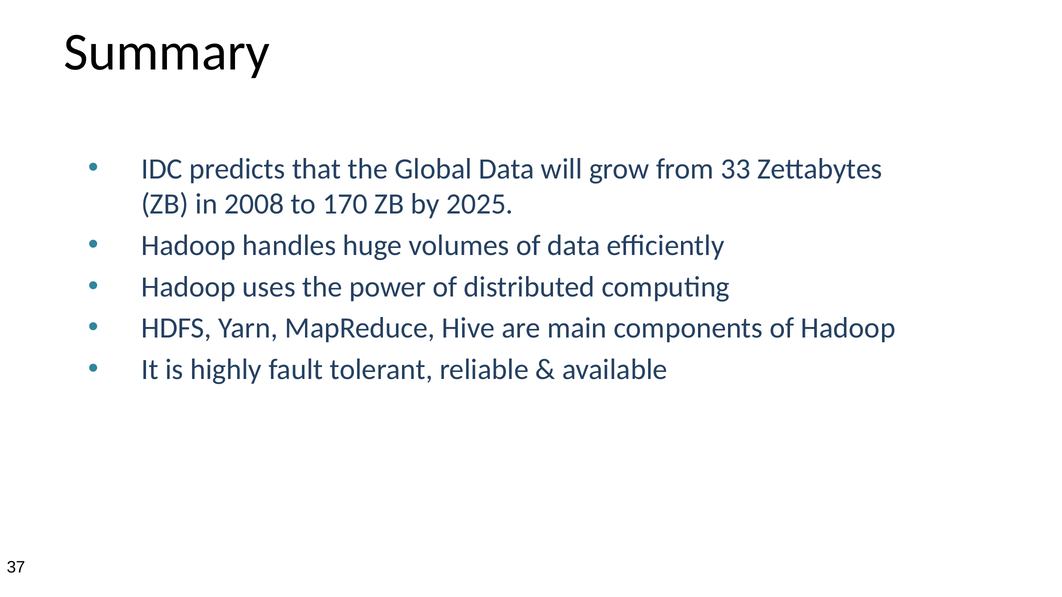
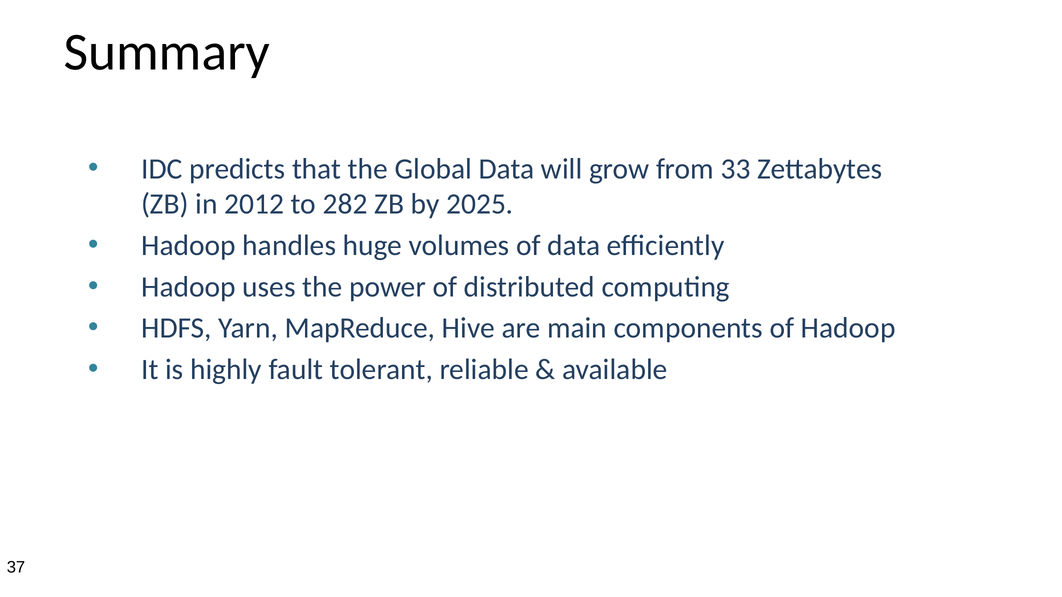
2008: 2008 -> 2012 (254, 204)
170: 170 -> 282 (345, 204)
